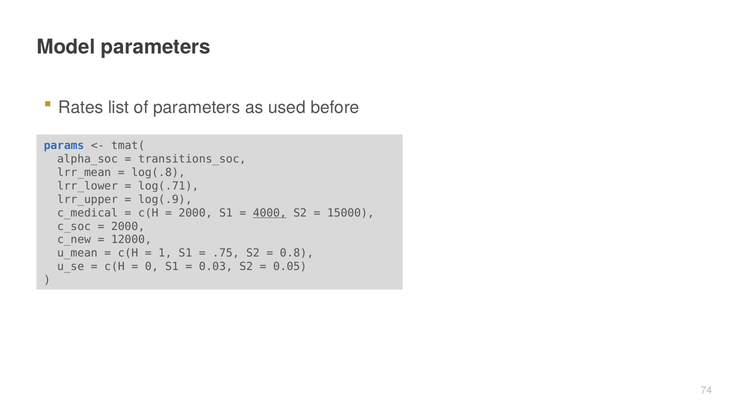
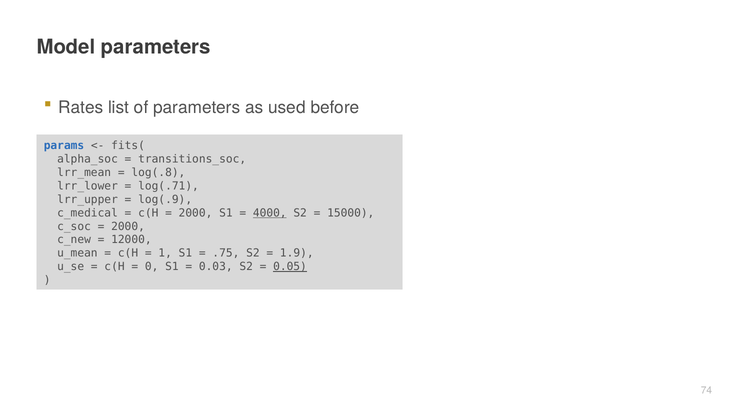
tmat(: tmat( -> fits( (128, 146)
0.8: 0.8 -> 1.9 (297, 253)
0.05 underline: none -> present (290, 266)
